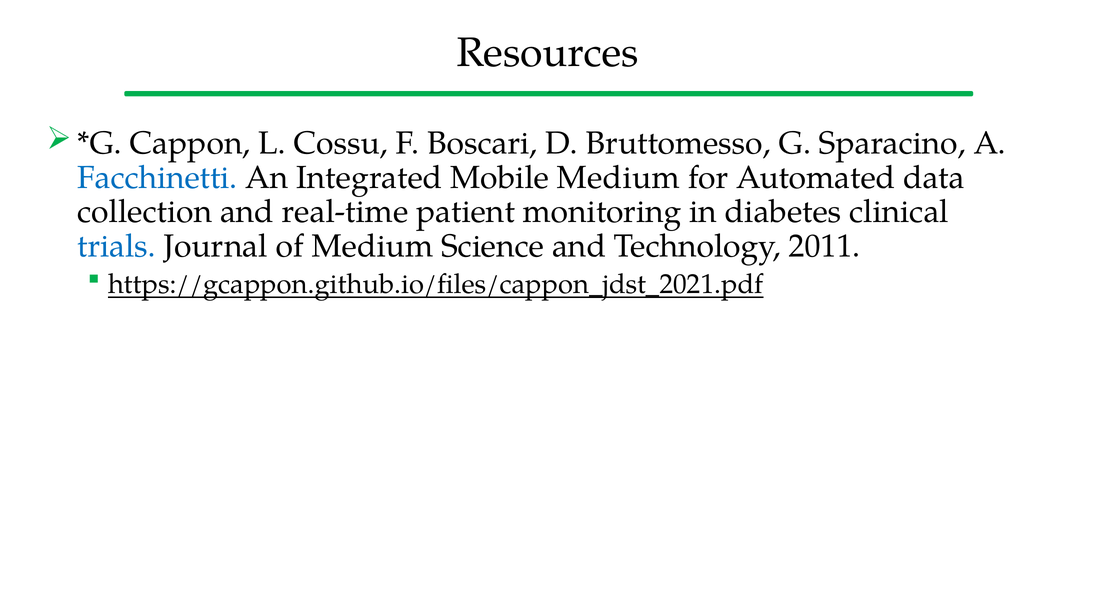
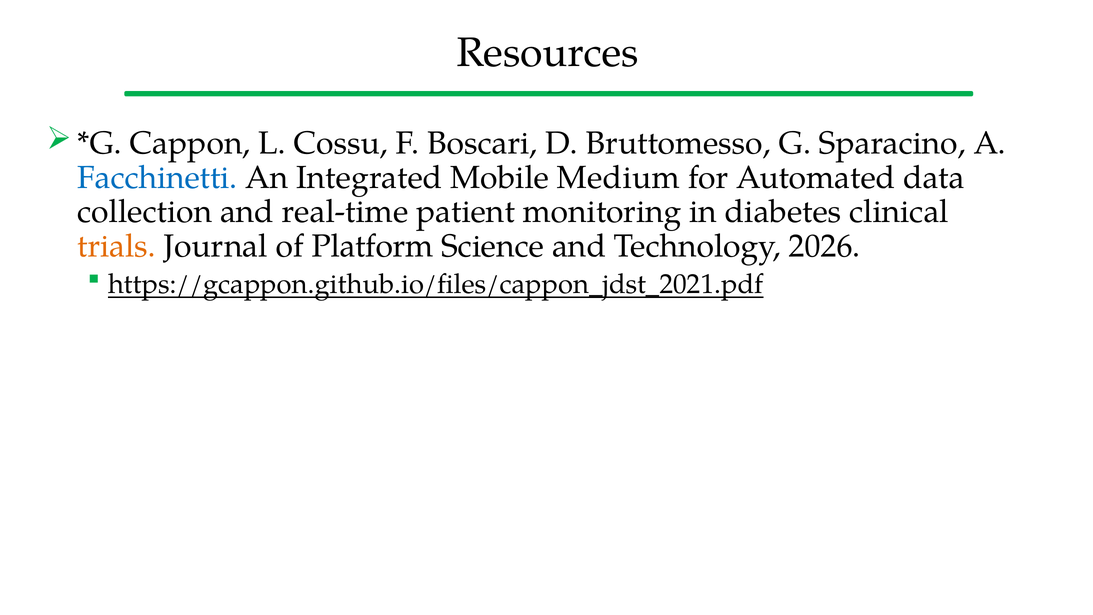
trials colour: blue -> orange (117, 246)
of Medium: Medium -> Platform (373, 246)
2011: 2011 -> 2026 (825, 246)
